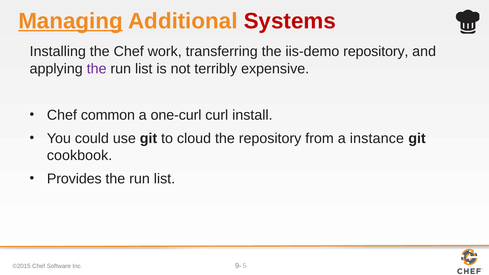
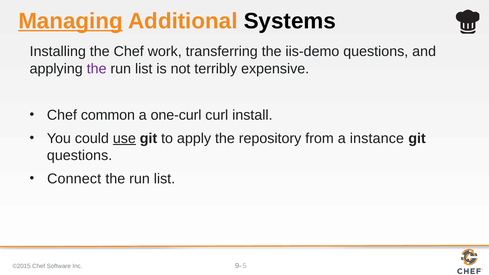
Systems colour: red -> black (290, 21)
iis-demo repository: repository -> questions (376, 52)
use underline: none -> present (124, 138)
cloud: cloud -> apply (194, 138)
cookbook: cookbook -> questions (80, 156)
Provides: Provides -> Connect (74, 179)
